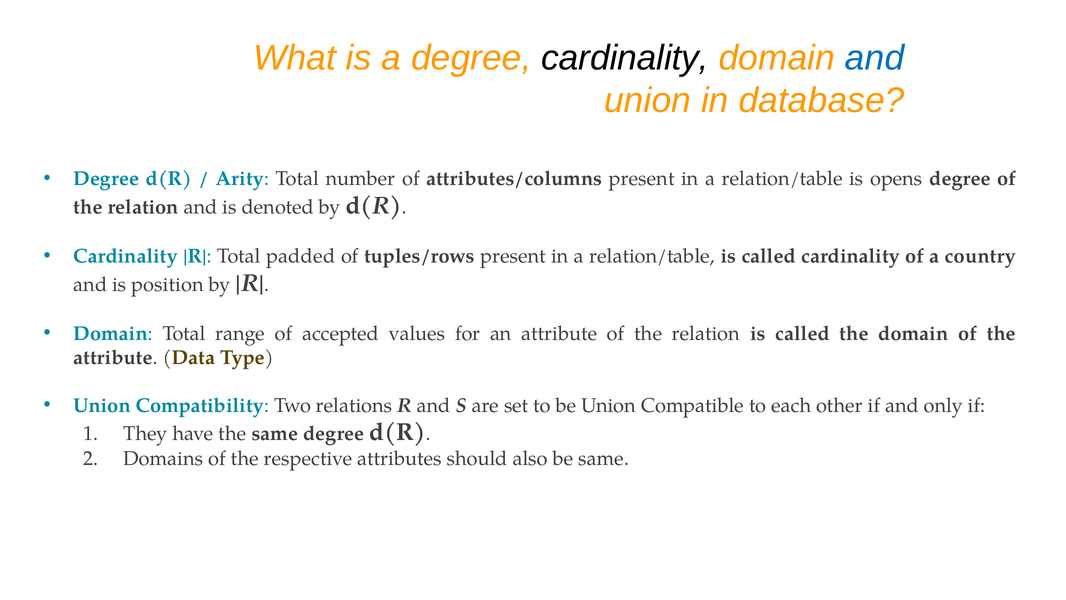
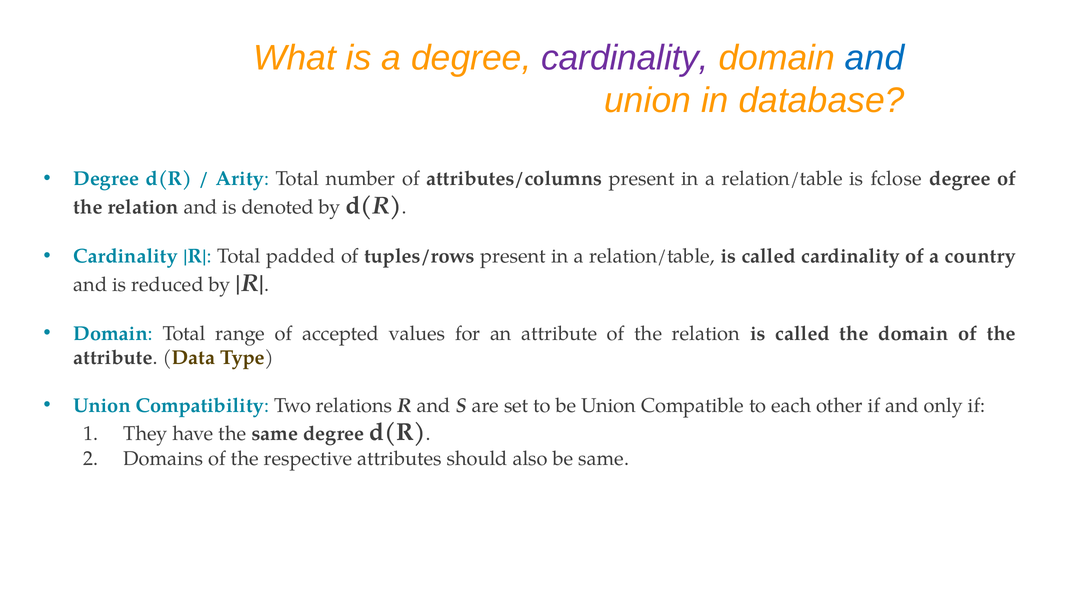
cardinality colour: black -> purple (625, 58)
opens: opens -> fclose (896, 179)
position: position -> reduced (168, 284)
